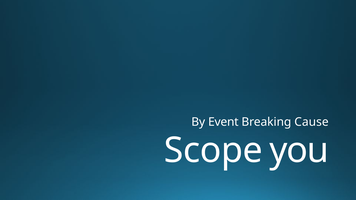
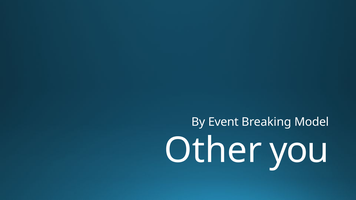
Cause: Cause -> Model (312, 122)
Scope: Scope -> Other (213, 151)
